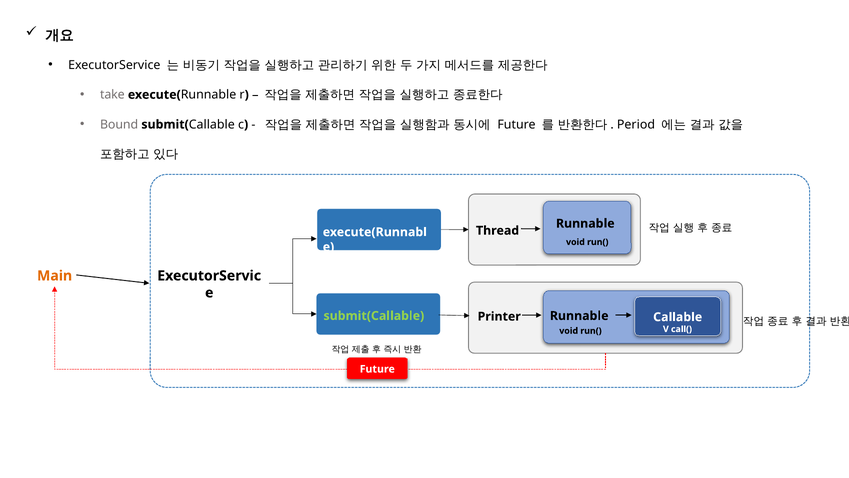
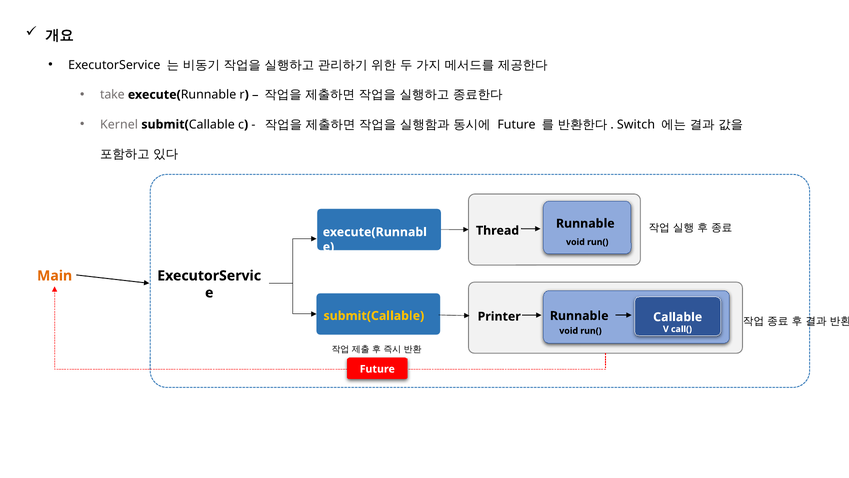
Bound: Bound -> Kernel (119, 124)
Period: Period -> Switch (636, 124)
submit(Callable colour: light green -> yellow (374, 316)
